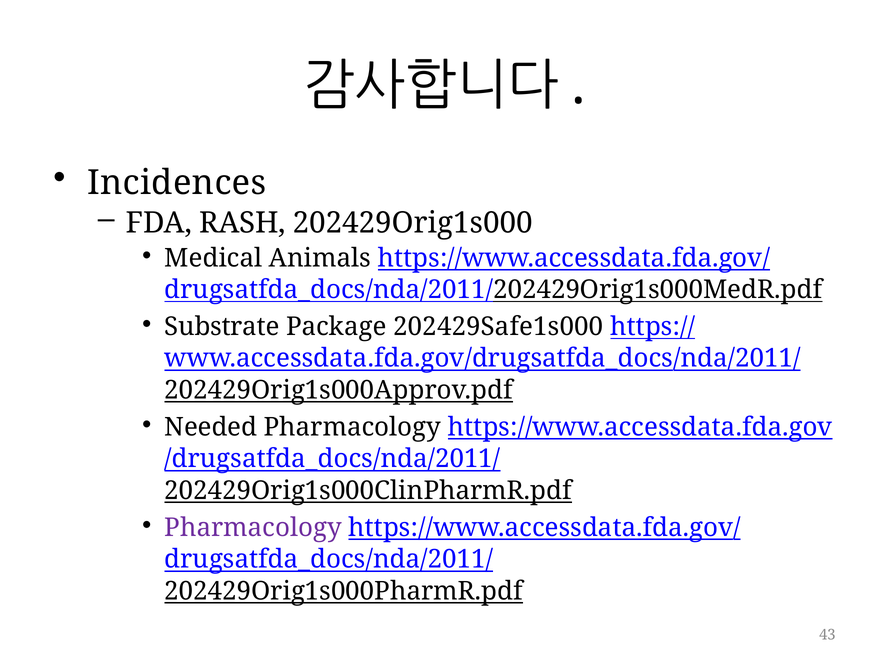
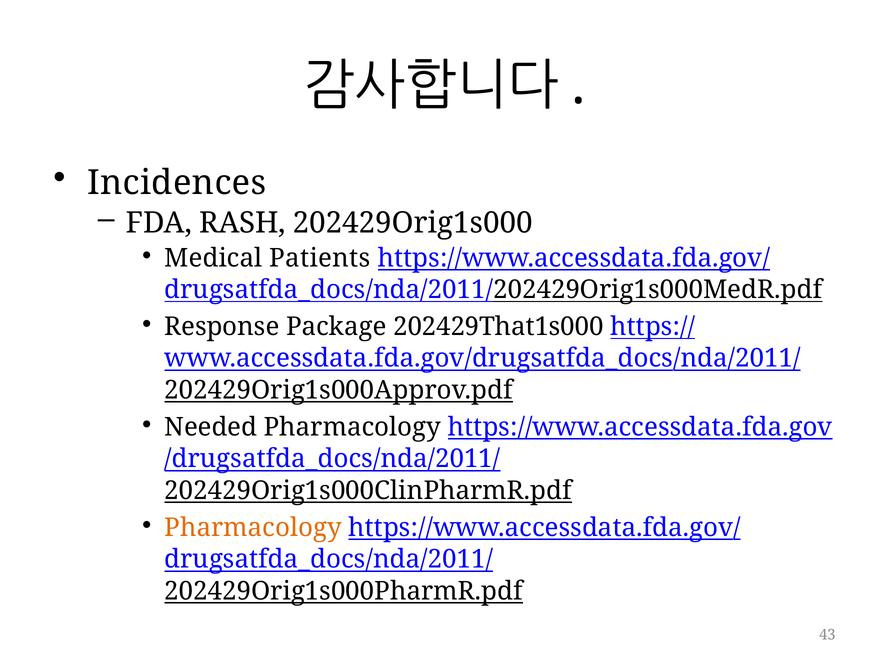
Animals: Animals -> Patients (320, 258)
Substrate: Substrate -> Response (222, 327)
202429Safe1s000: 202429Safe1s000 -> 202429That1s000 (498, 327)
Pharmacology colour: purple -> orange (253, 528)
